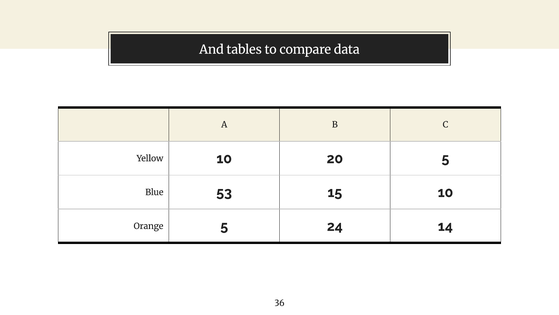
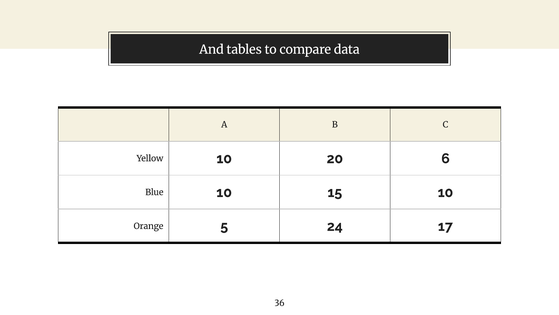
20 5: 5 -> 6 (446, 158)
Blue 53: 53 -> 10 (224, 192)
14: 14 -> 17 (445, 226)
